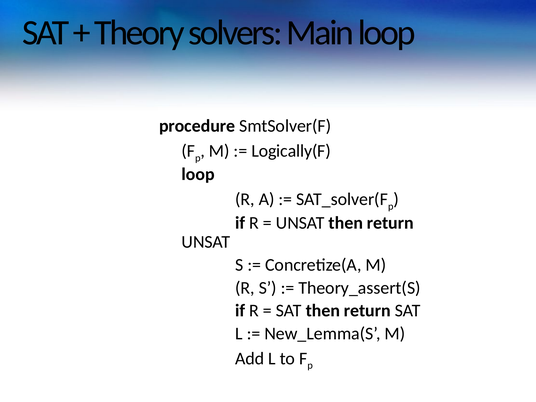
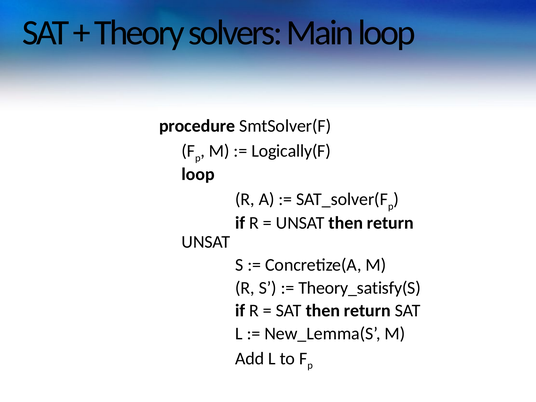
Theory_assert(S: Theory_assert(S -> Theory_satisfy(S (360, 288)
